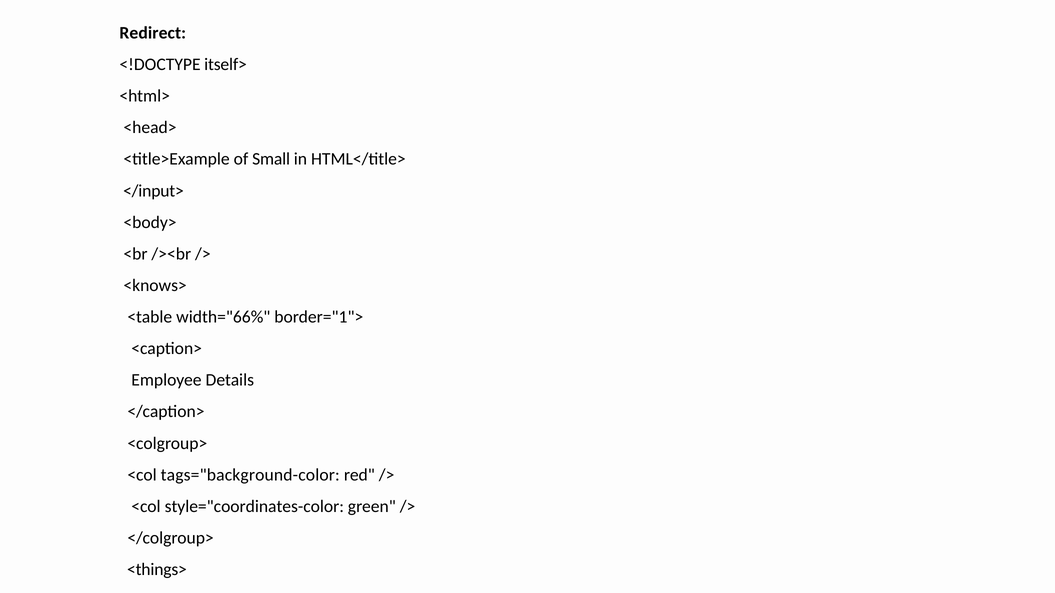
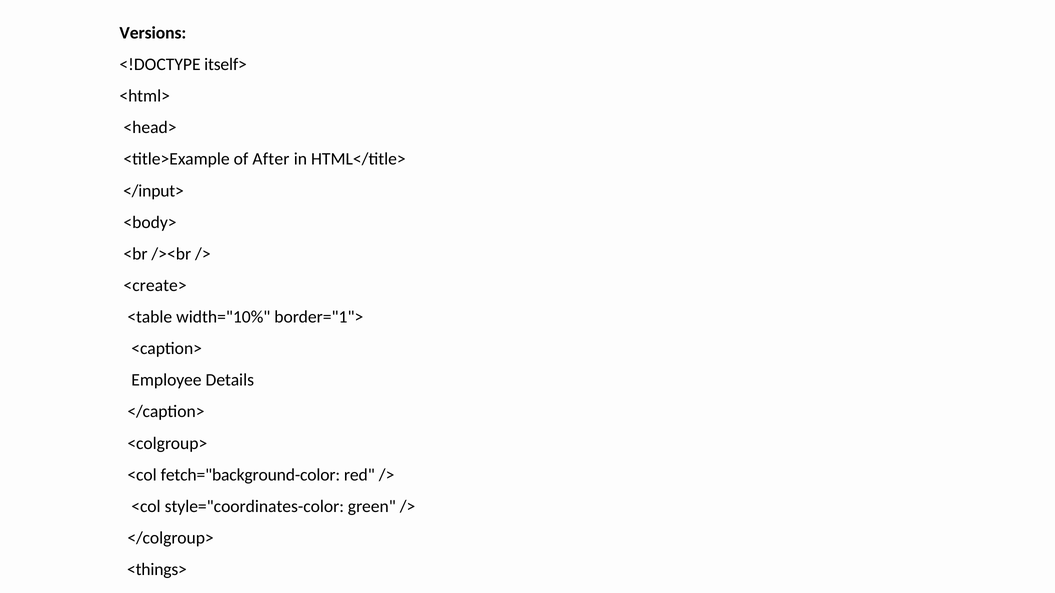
Redirect: Redirect -> Versions (153, 33)
Small: Small -> After (271, 159)
<knows>: <knows> -> <create> (155, 286)
width="66%: width="66% -> width="10% (223, 317)
tags="background-color: tags="background-color -> fetch="background-color (250, 475)
